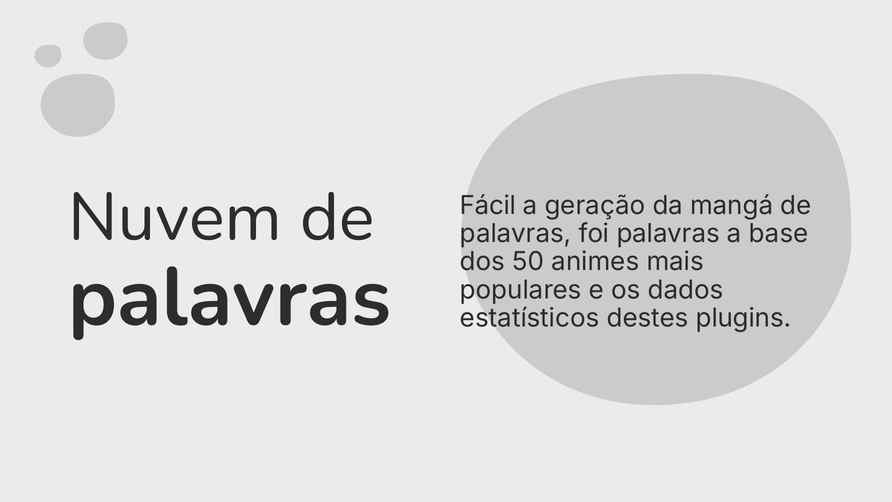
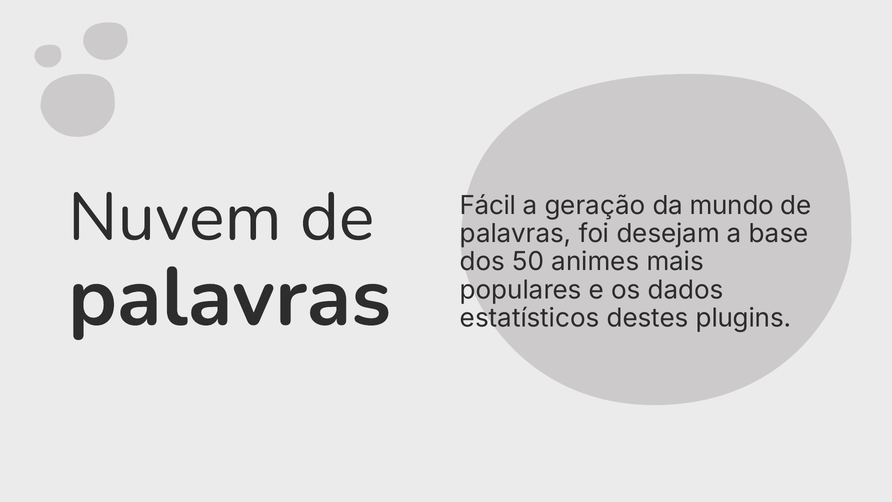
mangá: mangá -> mundo (732, 206)
foi palavras: palavras -> desejam (668, 234)
